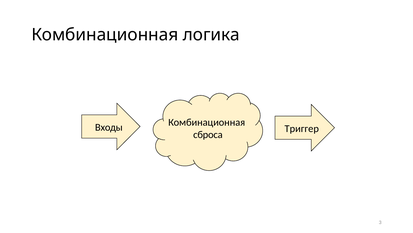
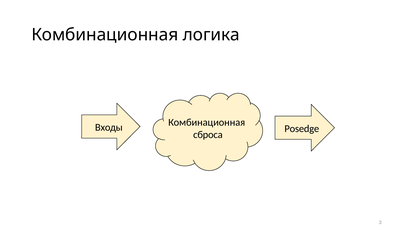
Триггер: Триггер -> Posedge (302, 128)
